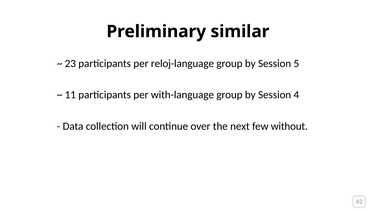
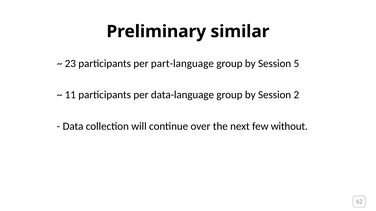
reloj-language: reloj-language -> part-language (182, 64)
with-language: with-language -> data-language (182, 95)
4: 4 -> 2 (296, 95)
